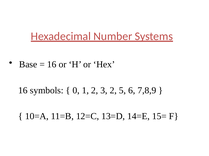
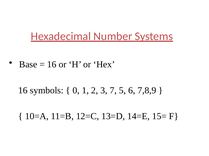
3 2: 2 -> 7 (113, 91)
